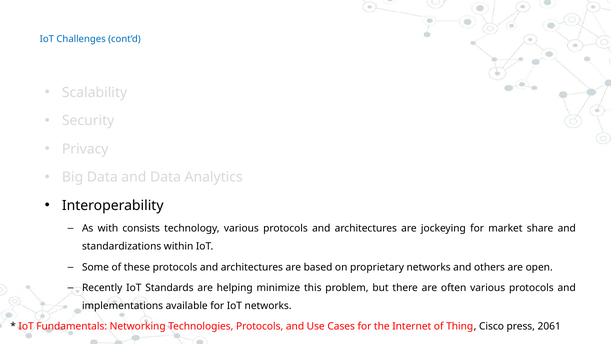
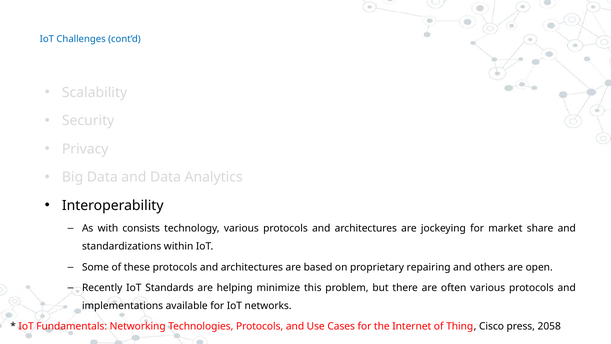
proprietary networks: networks -> repairing (429, 267)
2061: 2061 -> 2058 (549, 326)
